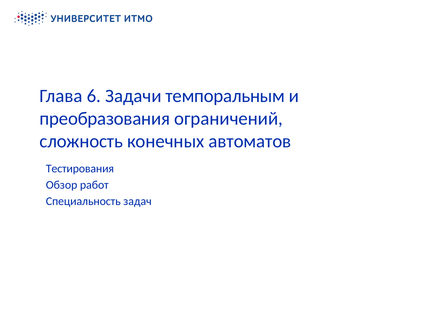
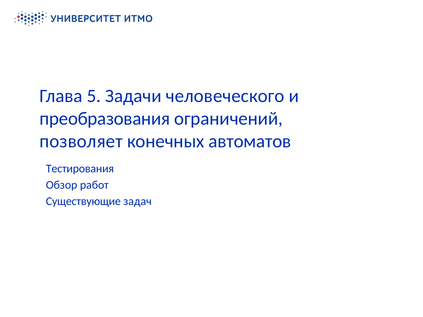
6: 6 -> 5 (94, 96)
темпоральным: темпоральным -> человеческого (225, 96)
сложность: сложность -> позволяет (81, 141)
Специальность: Специальность -> Существующие (83, 202)
